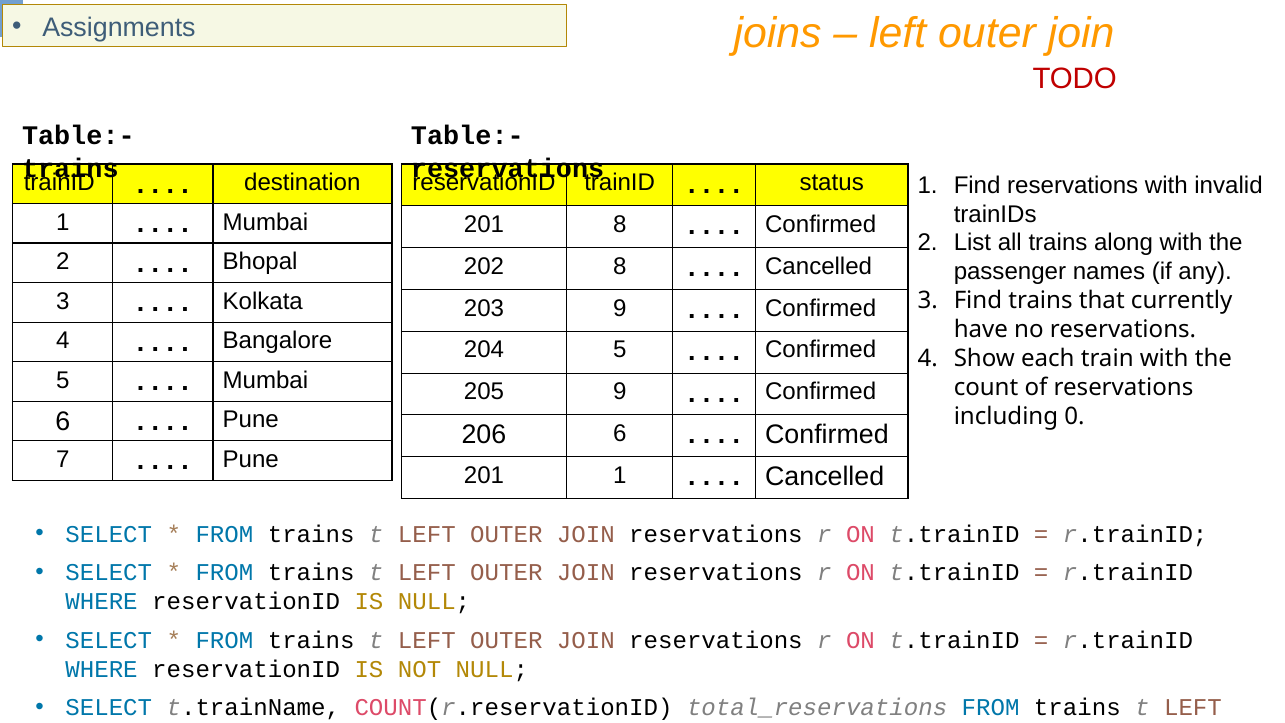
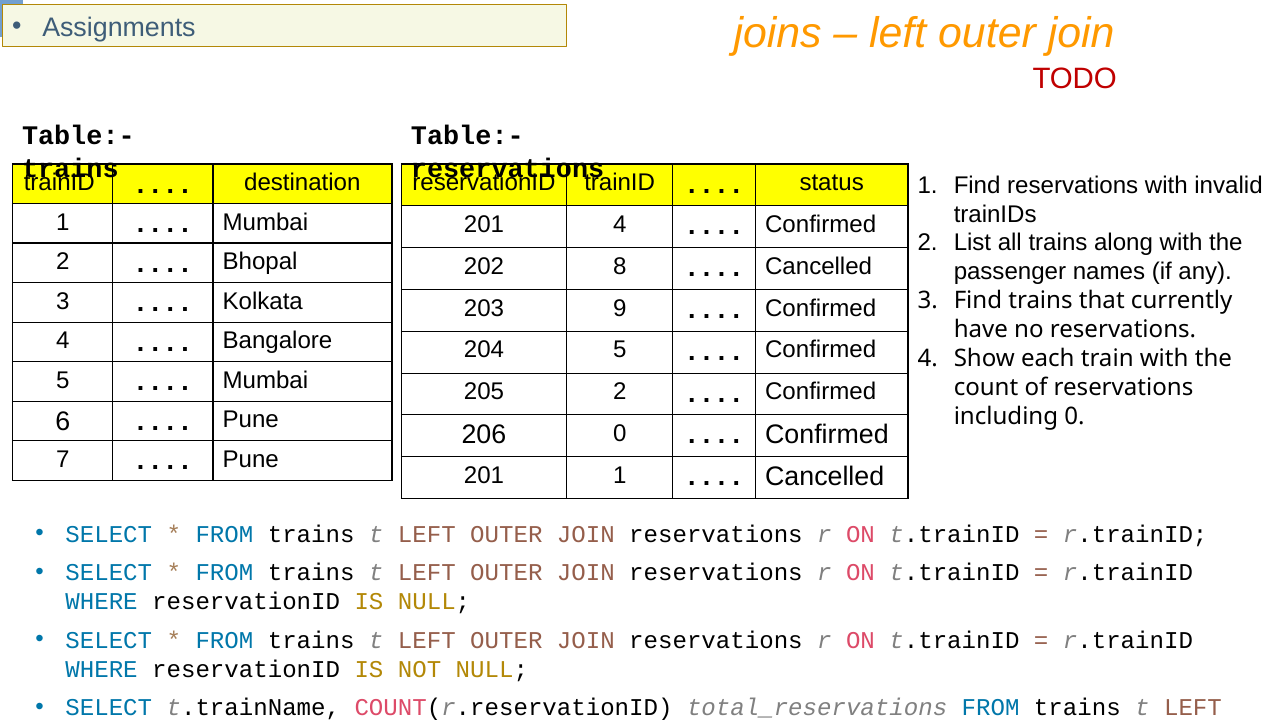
201 8: 8 -> 4 (620, 224)
205 9: 9 -> 2 (620, 392)
206 6: 6 -> 0 (620, 434)
